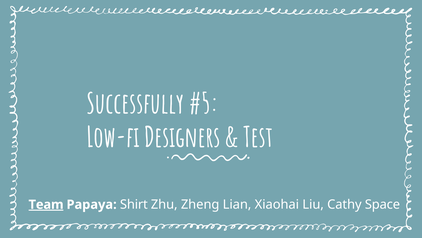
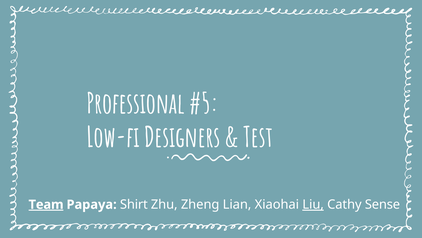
Successfully: Successfully -> Professional (136, 104)
Liu underline: none -> present (313, 204)
Space: Space -> Sense (382, 204)
